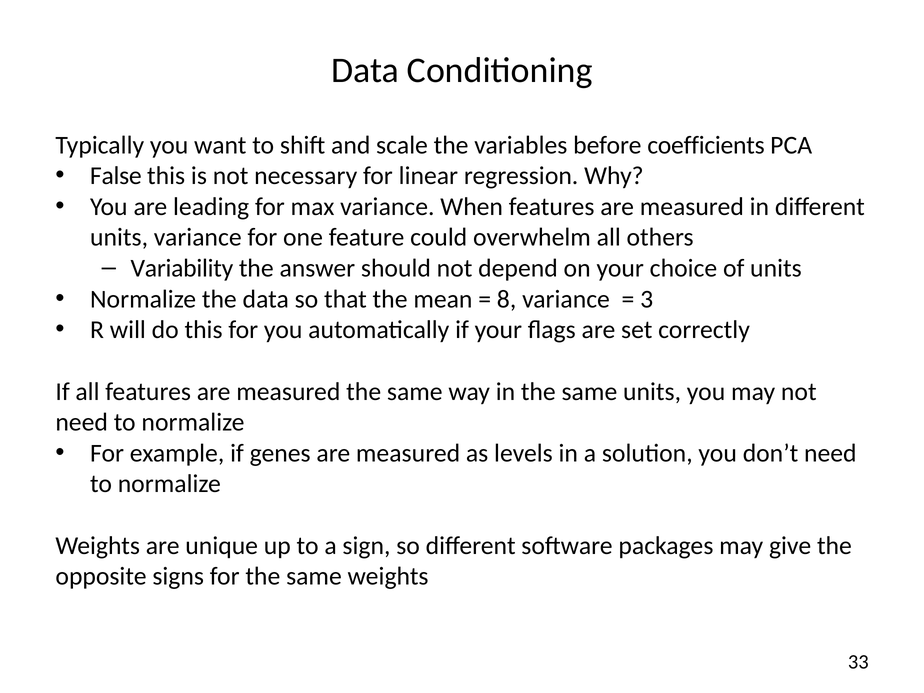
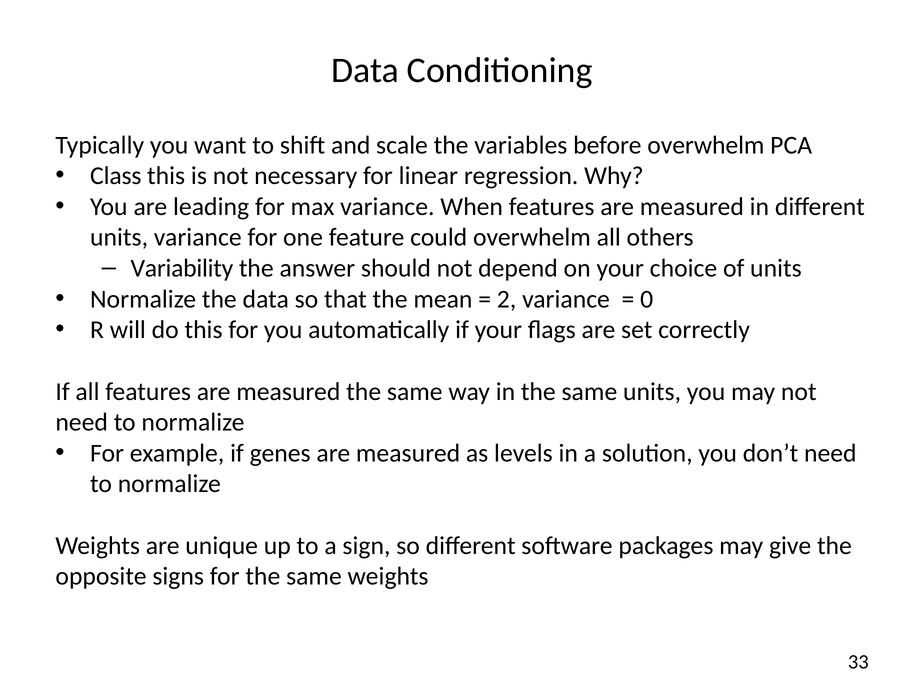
before coefficients: coefficients -> overwhelm (706, 145)
False: False -> Class (116, 176)
8: 8 -> 2 (507, 299)
3: 3 -> 0 (647, 299)
